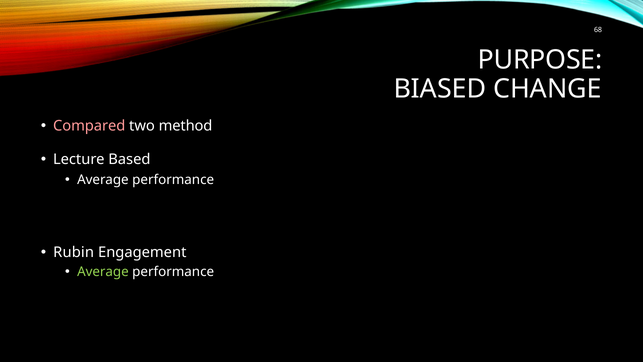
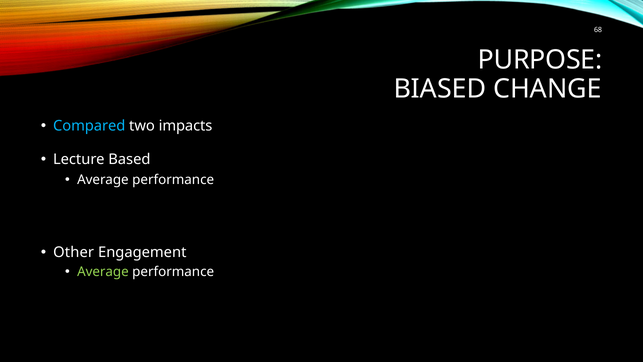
Compared colour: pink -> light blue (89, 126)
method: method -> impacts (186, 126)
Rubin: Rubin -> Other (74, 252)
